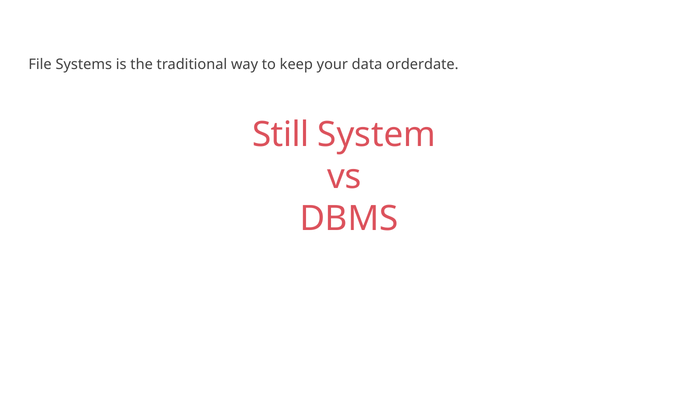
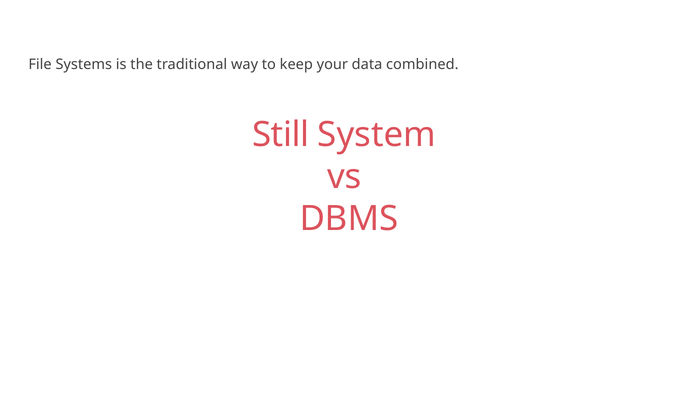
orderdate: orderdate -> combined (422, 64)
